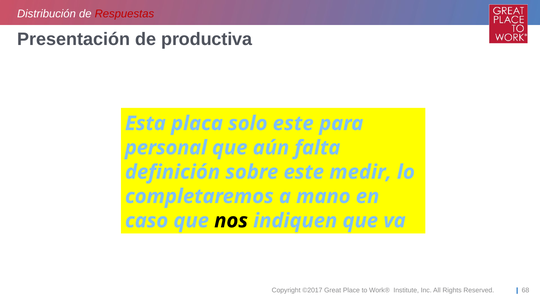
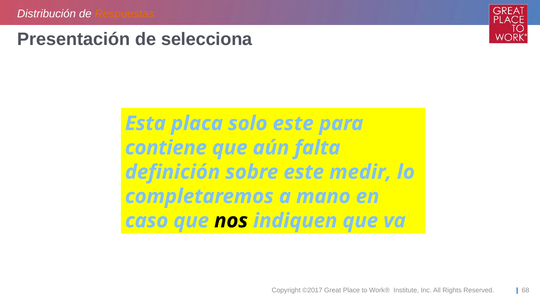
Respuestas colour: red -> orange (124, 14)
productiva: productiva -> selecciona (207, 39)
personal: personal -> contiene (166, 148)
